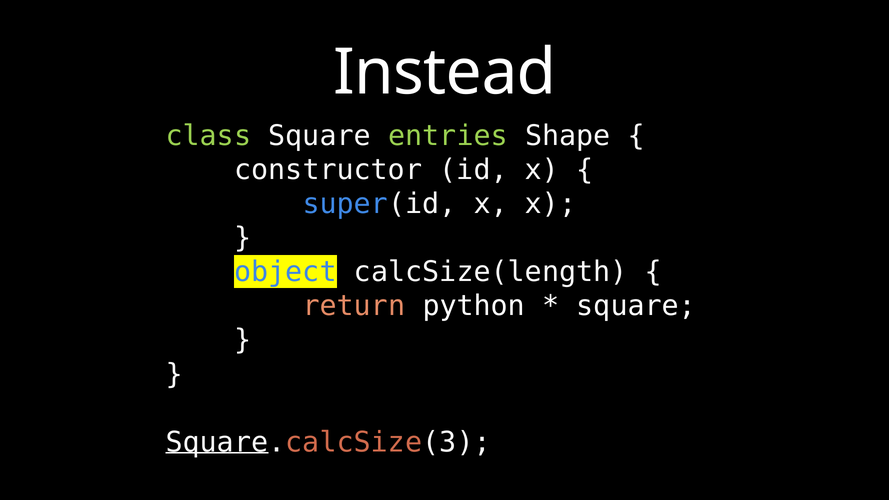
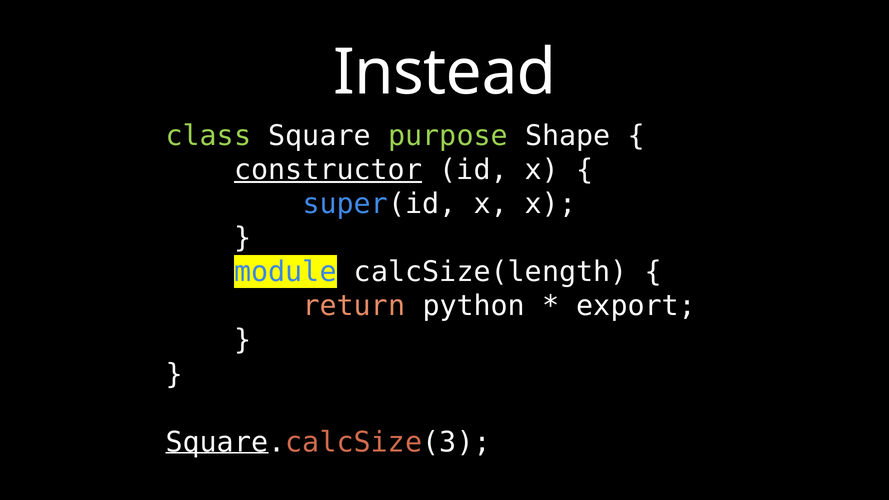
entries: entries -> purpose (448, 136)
constructor underline: none -> present (328, 170)
object: object -> module (285, 272)
square: square -> export (636, 306)
